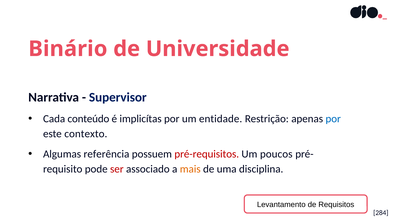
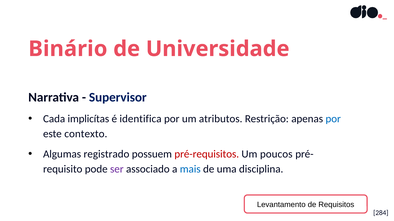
conteúdo: conteúdo -> implicítas (88, 119)
implicítas: implicítas -> identifica (141, 119)
entidade: entidade -> atributos (221, 119)
referência: referência -> registrado (106, 155)
ser colour: red -> purple (117, 170)
mais colour: orange -> blue (190, 170)
